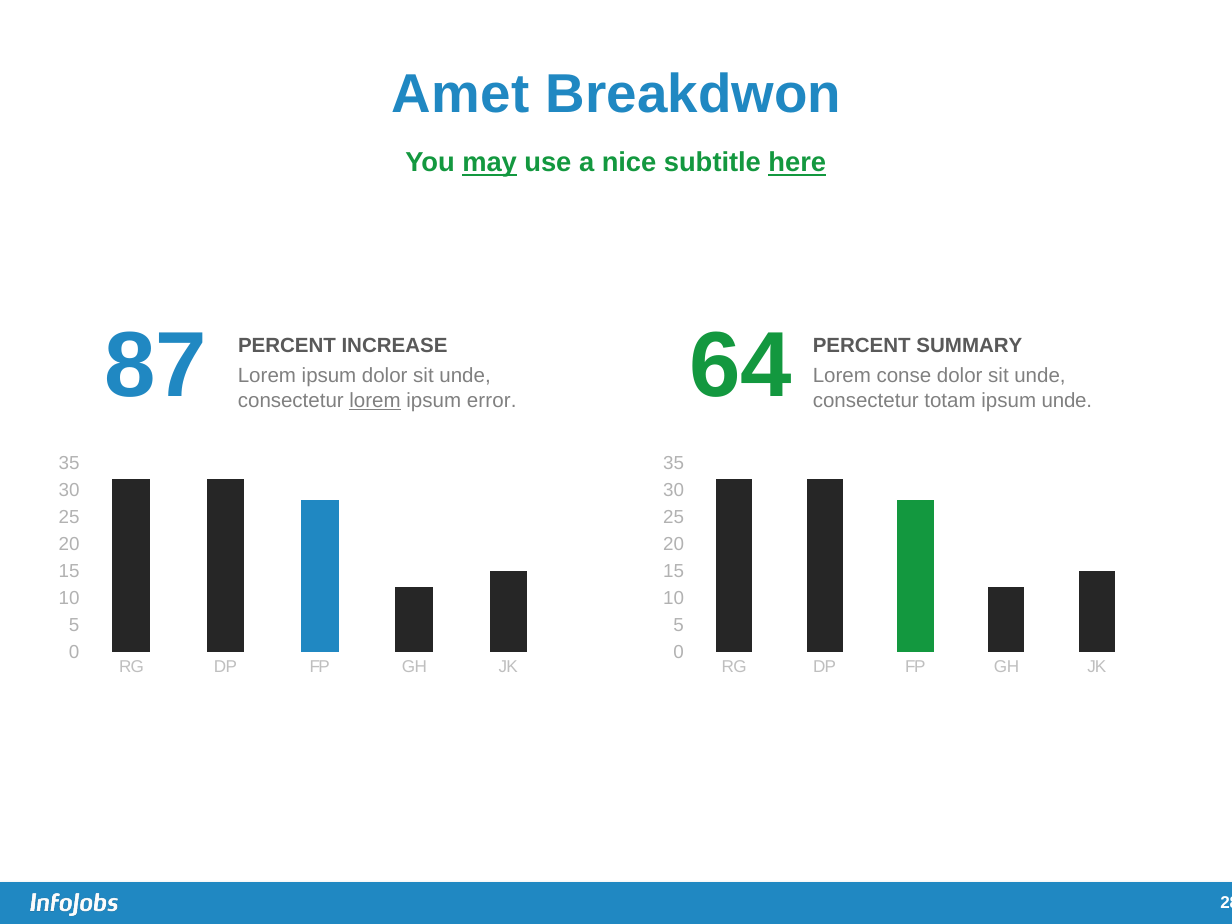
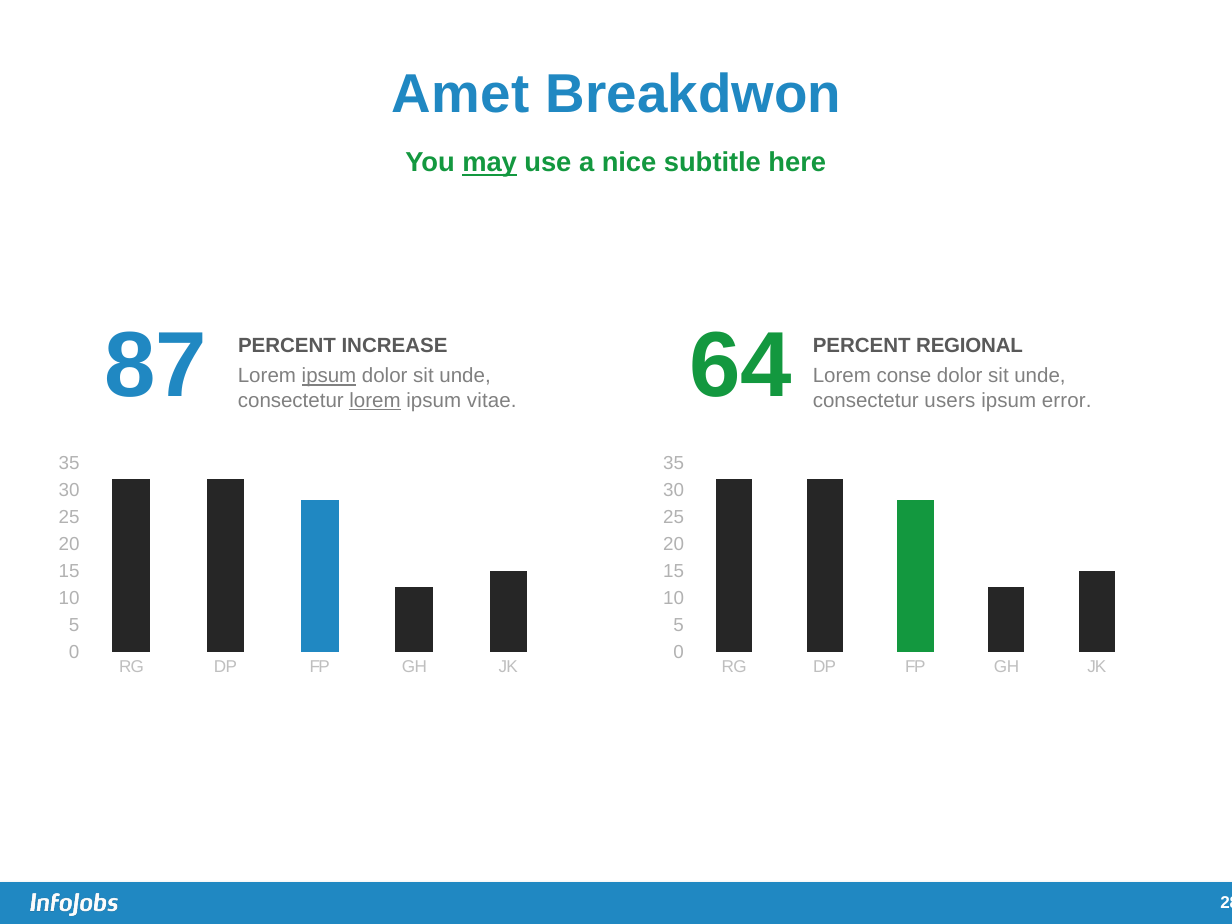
here underline: present -> none (797, 163)
SUMMARY: SUMMARY -> REGIONAL (970, 345)
ipsum underline: none -> present (329, 376)
error: error -> vitae (492, 401)
totam: totam -> users (950, 401)
ipsum unde: unde -> error (1067, 401)
